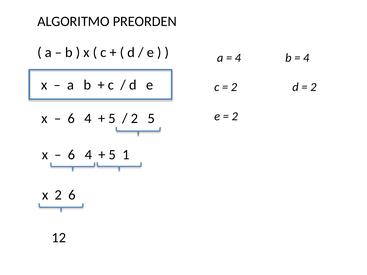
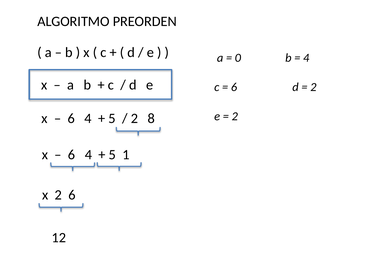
4: 4 -> 0 (238, 58)
2: 2 -> 6 (234, 87)
2 5: 5 -> 8 (151, 118)
